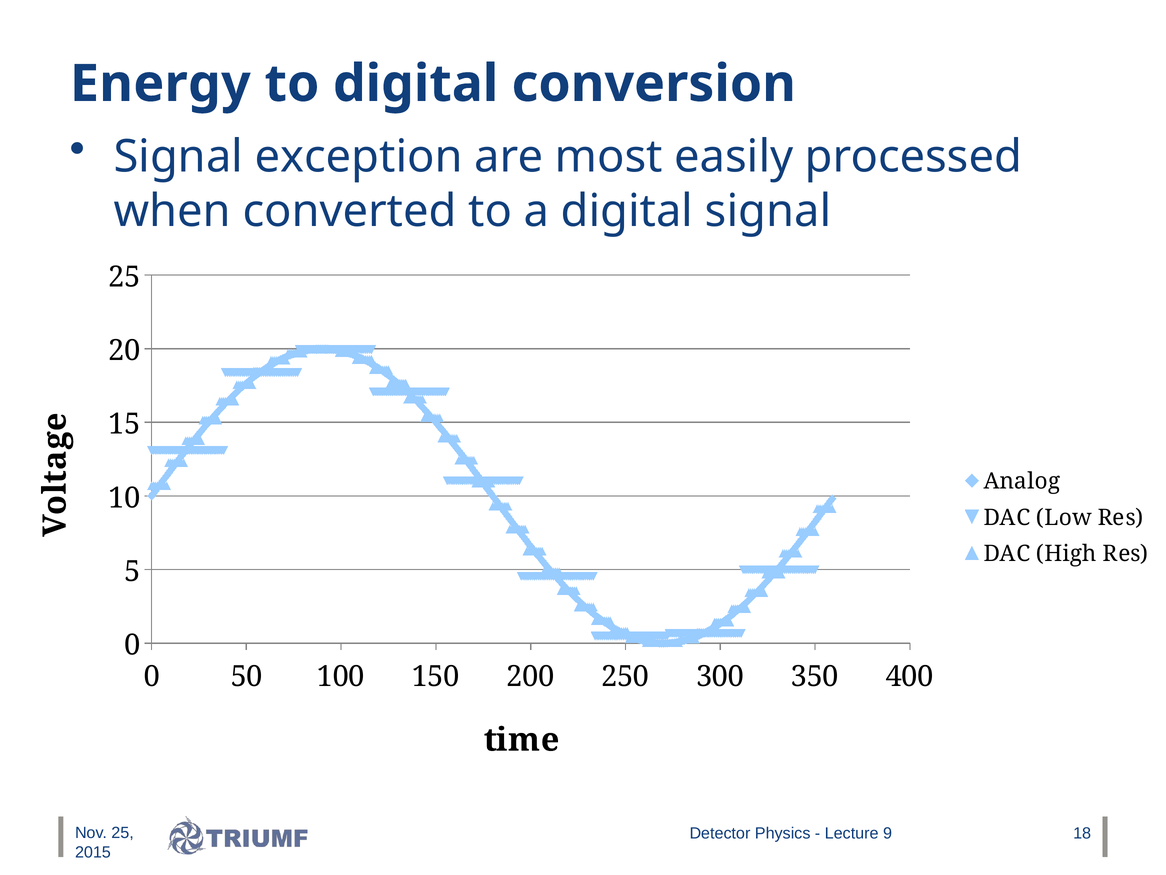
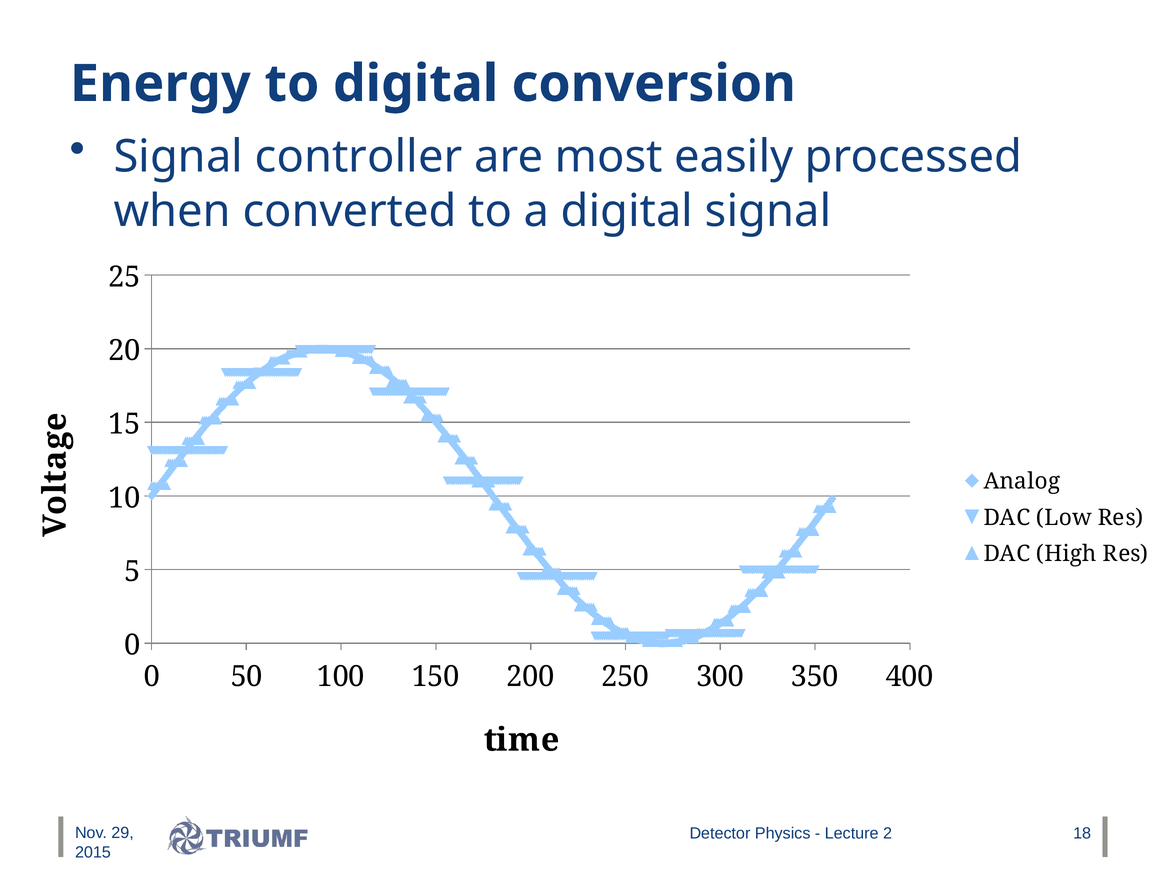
exception: exception -> controller (359, 157)
Nov 25: 25 -> 29 (123, 832)
9: 9 -> 2 (888, 833)
